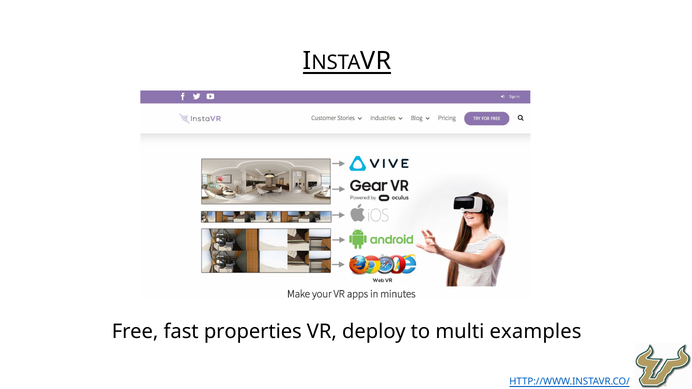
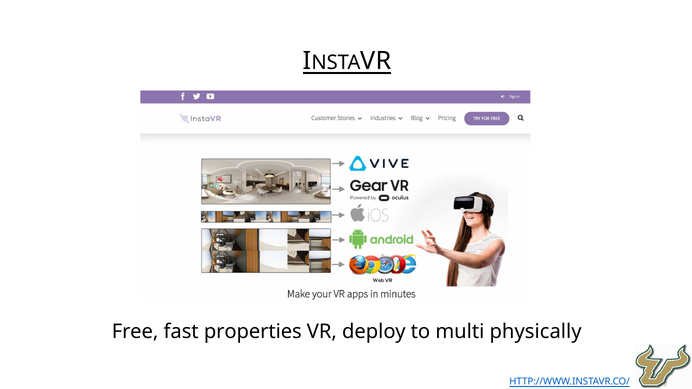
examples: examples -> physically (536, 332)
